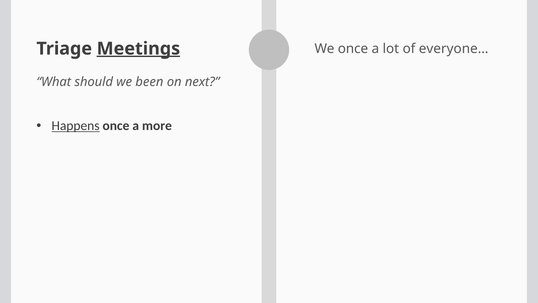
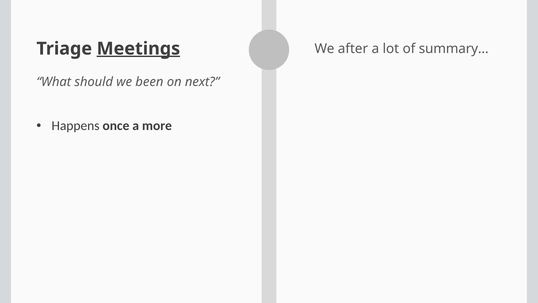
We once: once -> after (353, 49)
everyone…: everyone… -> summary… (454, 49)
Happens underline: present -> none (76, 126)
